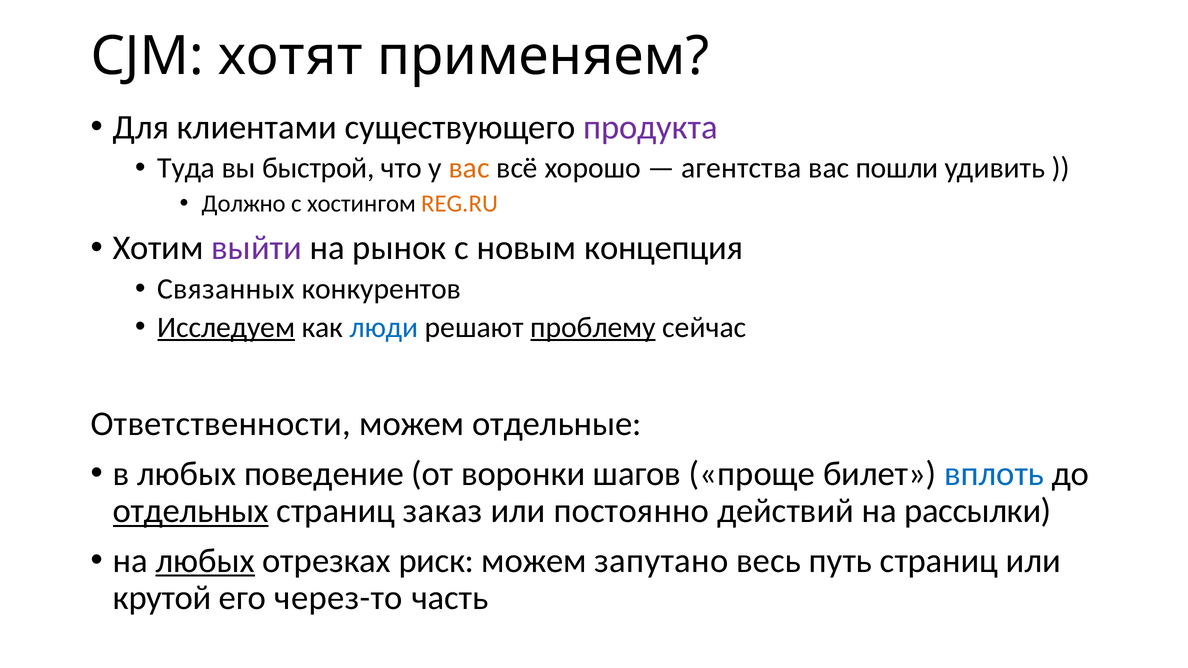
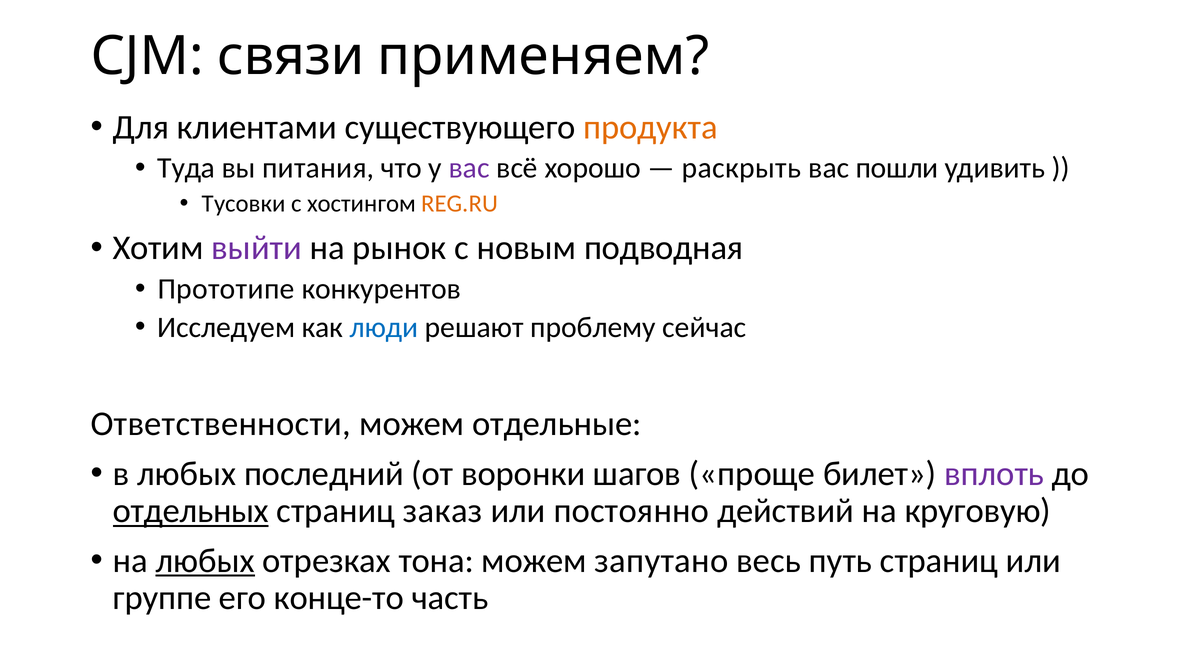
хотят: хотят -> связи (291, 56)
продукта colour: purple -> orange (650, 127)
быстрой: быстрой -> питания (318, 168)
вас colour: orange -> purple (469, 168)
агентства: агентства -> раскрыть (741, 168)
Должно: Должно -> Тусовки (244, 204)
концепция: концепция -> подводная (664, 248)
Связанных: Связанных -> Прототипе (226, 289)
Исследуем underline: present -> none (226, 327)
проблему underline: present -> none (593, 327)
поведение: поведение -> последний (324, 474)
вплоть colour: blue -> purple (994, 474)
рассылки: рассылки -> круговую (978, 511)
риск: риск -> тона (436, 561)
крутой: крутой -> группе (162, 598)
через-то: через-то -> конце-то (339, 598)
